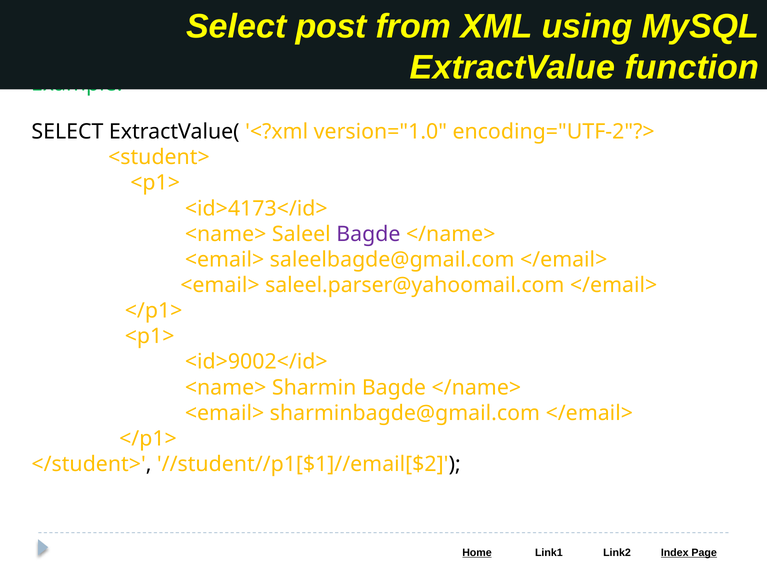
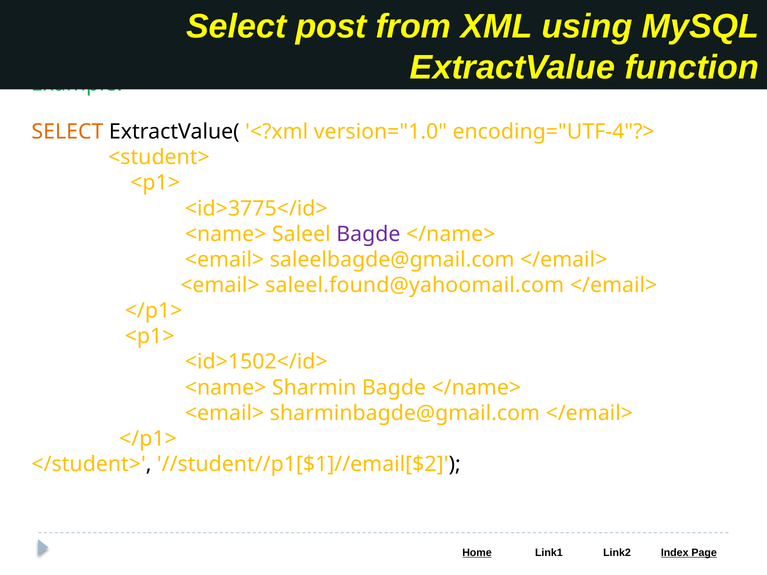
SELECT colour: black -> orange (67, 132)
encoding="UTF-2"?>: encoding="UTF-2"?> -> encoding="UTF-4"?> (554, 132)
<id>4173</id>: <id>4173</id> -> <id>3775</id> (256, 209)
saleel.parser@yahoomail.com: saleel.parser@yahoomail.com -> saleel.found@yahoomail.com (415, 285)
<id>9002</id>: <id>9002</id> -> <id>1502</id> (256, 362)
